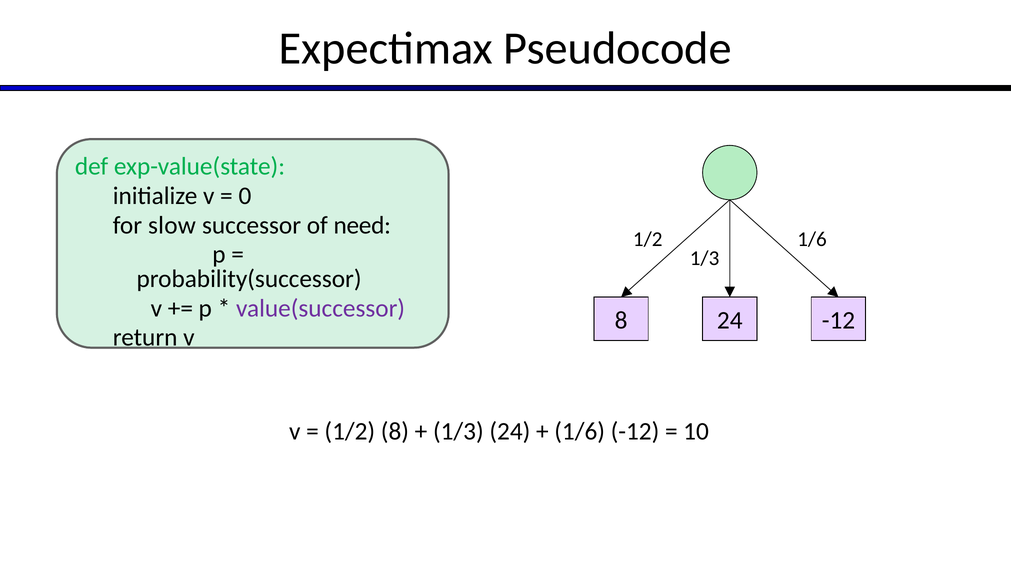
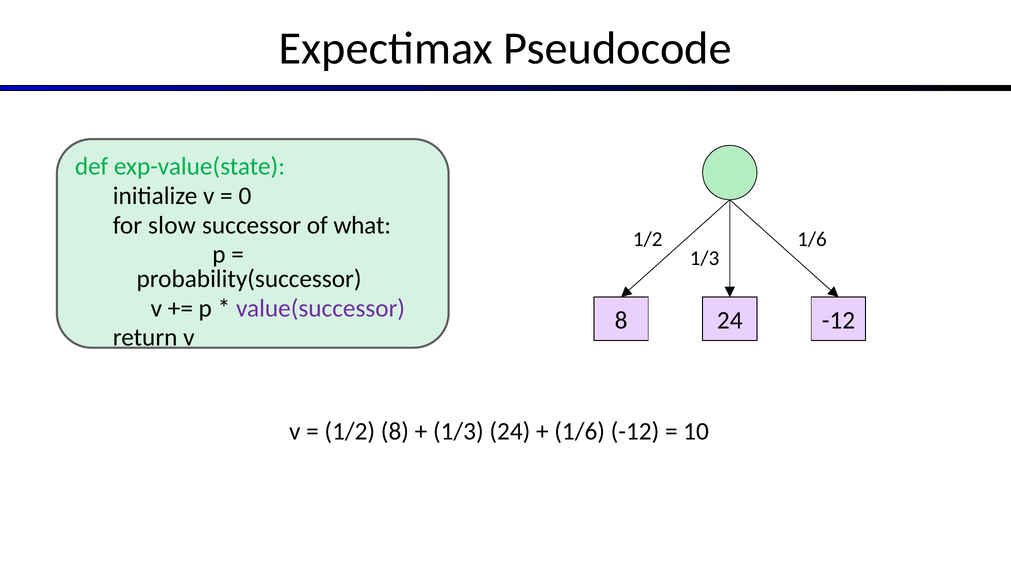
need: need -> what (362, 225)
